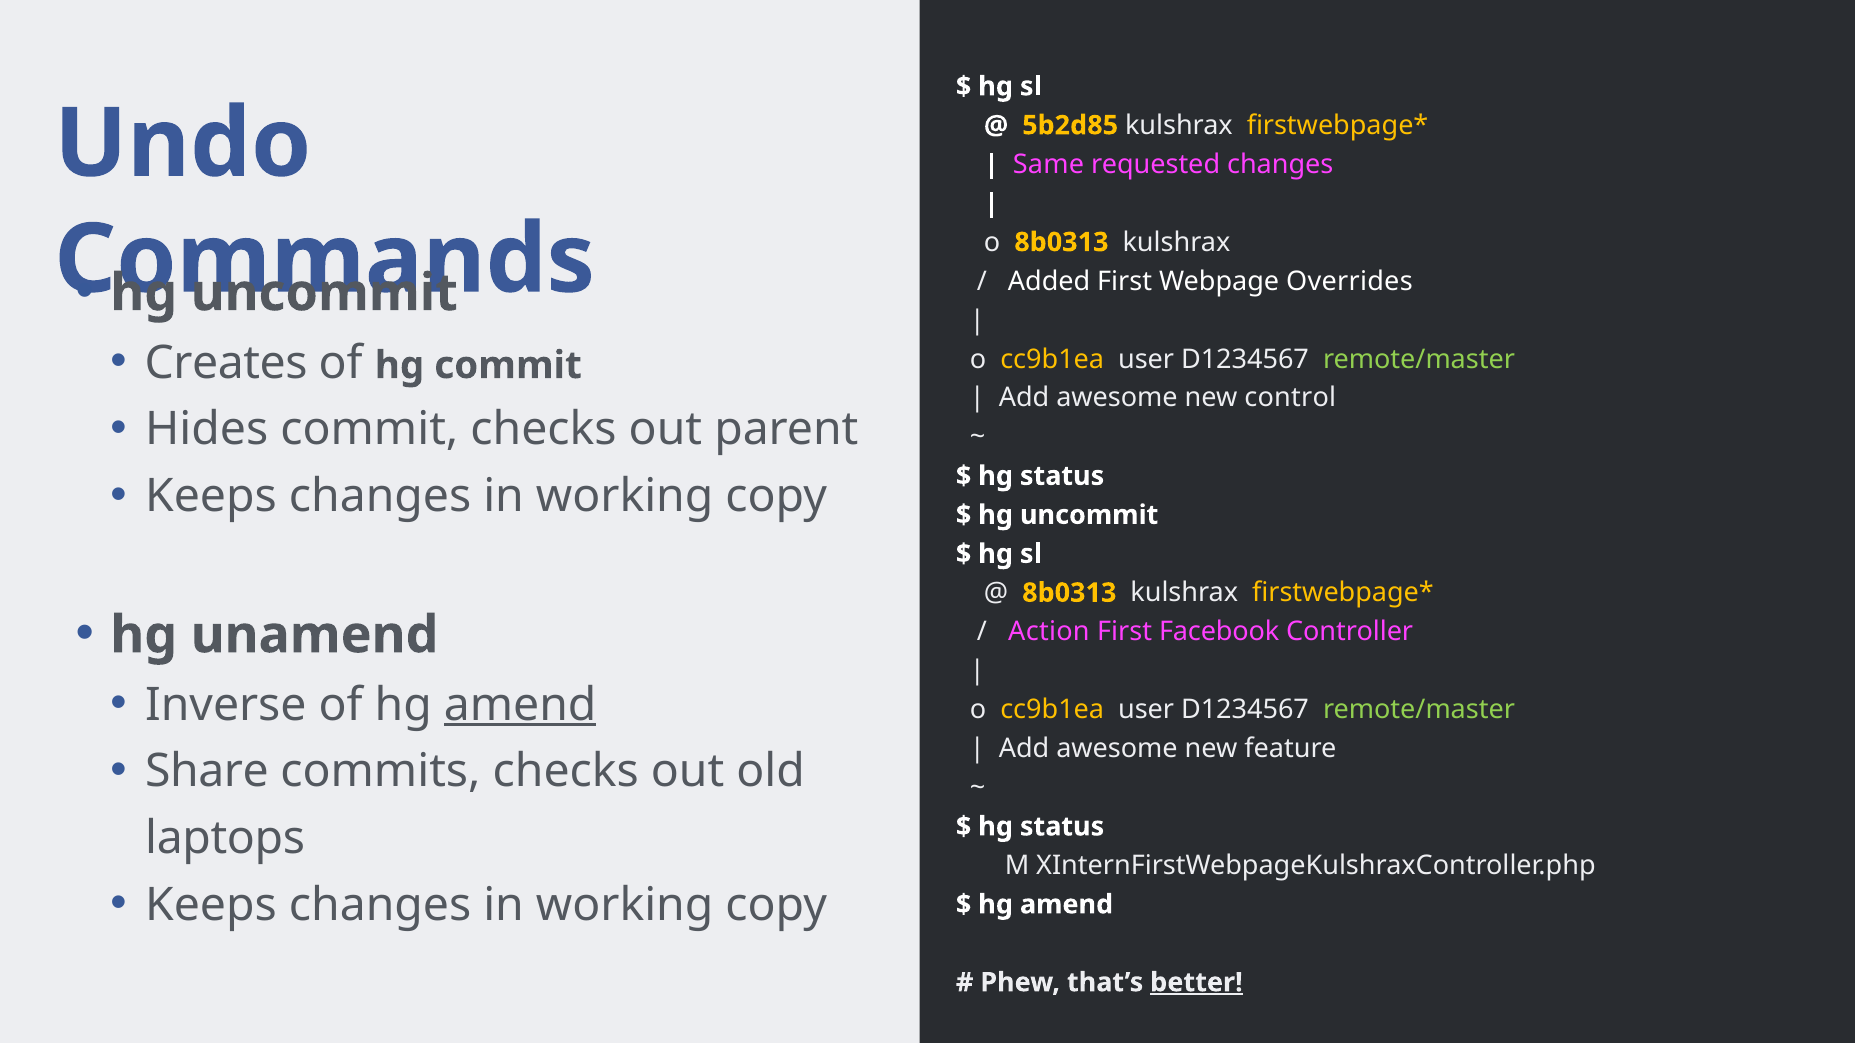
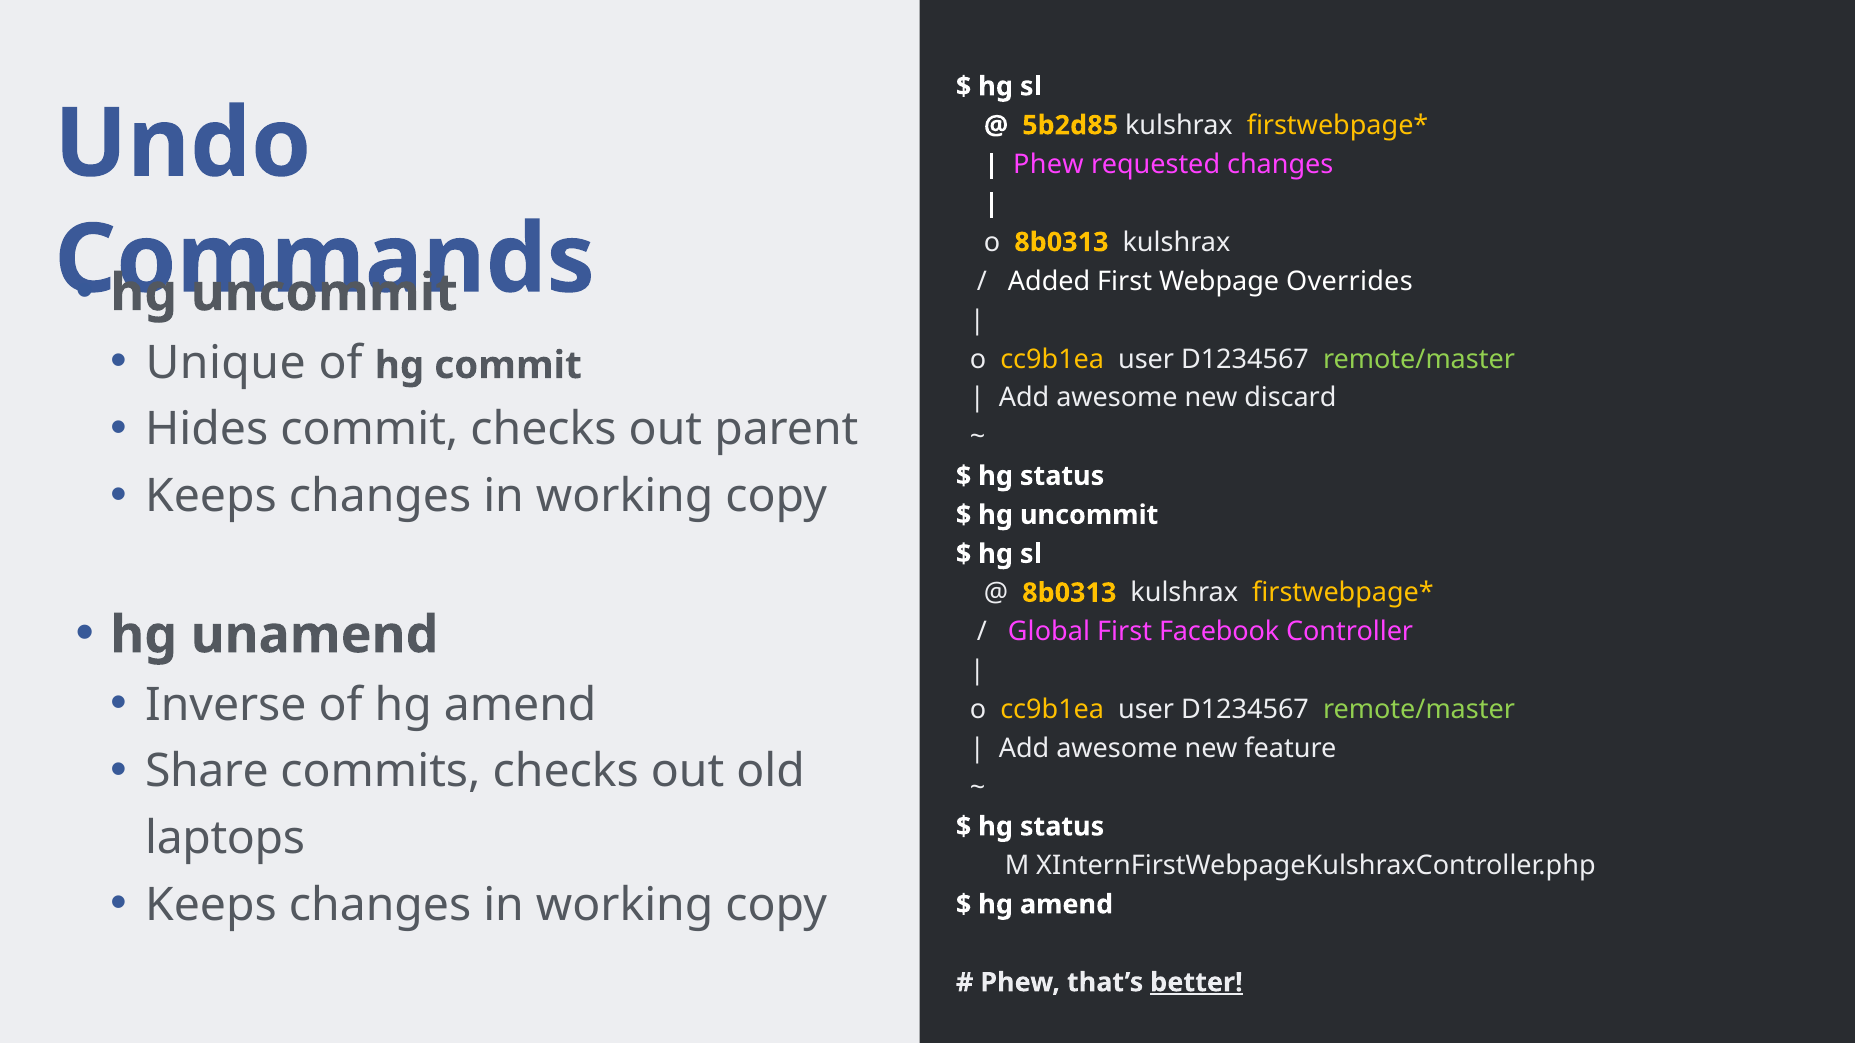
Same: Same -> Phew (1048, 164)
Creates: Creates -> Unique (226, 363)
control: control -> discard (1290, 398)
Action: Action -> Global (1049, 632)
amend underline: present -> none (520, 705)
